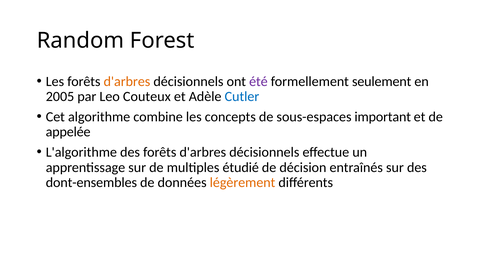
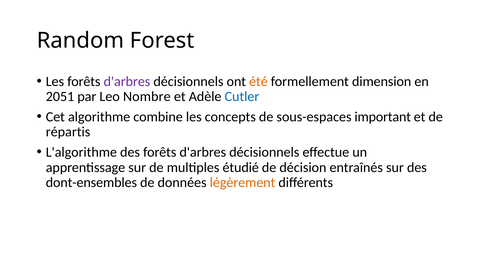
d'arbres colour: orange -> purple (127, 81)
été colour: purple -> orange (258, 81)
seulement: seulement -> dimension (382, 81)
2005: 2005 -> 2051 (60, 97)
Couteux: Couteux -> Nombre (147, 97)
appelée: appelée -> répartis (68, 132)
